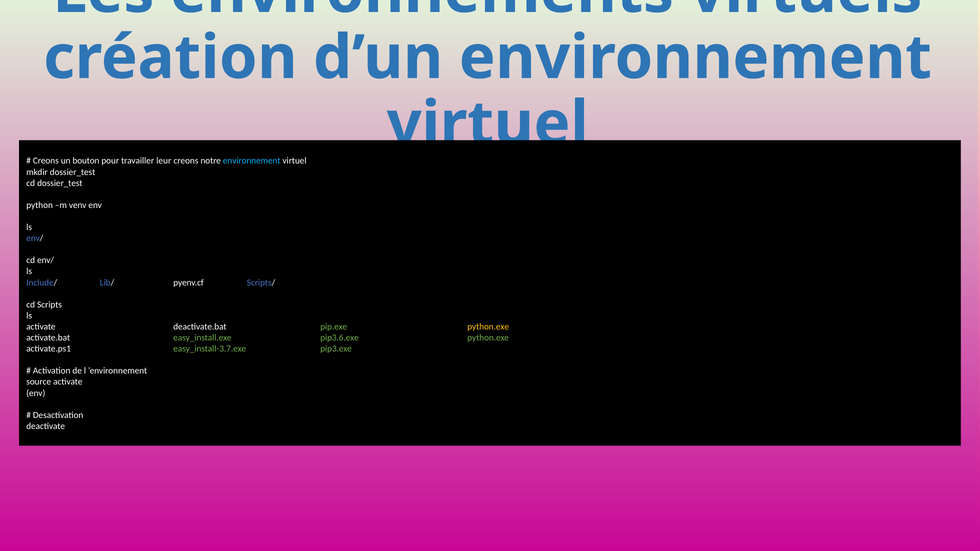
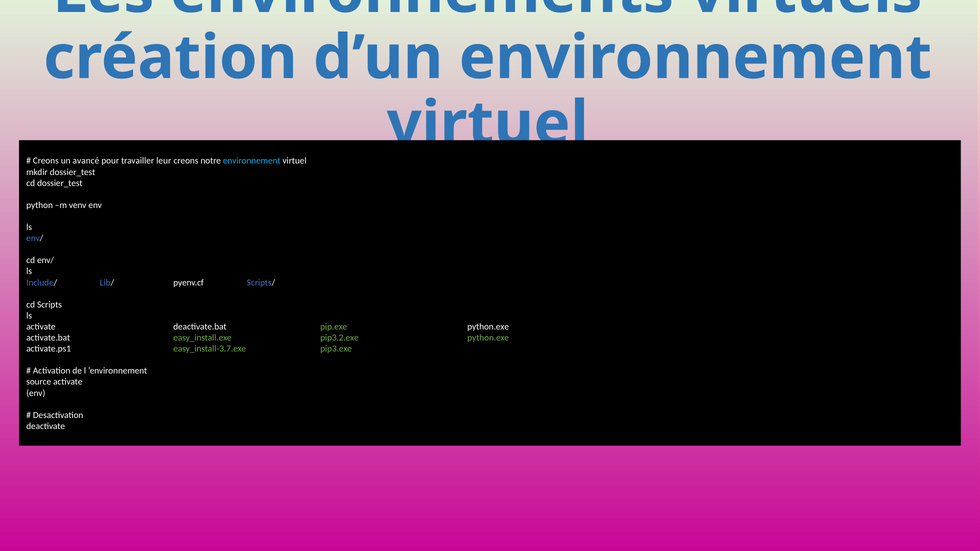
bouton: bouton -> avancé (86, 161)
python.exe colour: yellow -> white (488, 327)
pip3.6.exe: pip3.6.exe -> pip3.2.exe (340, 338)
